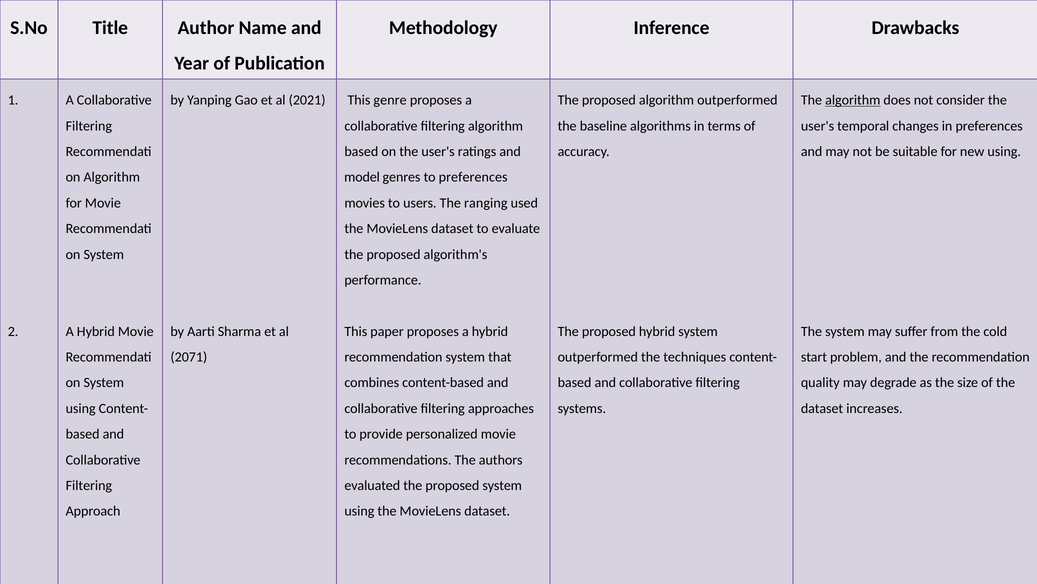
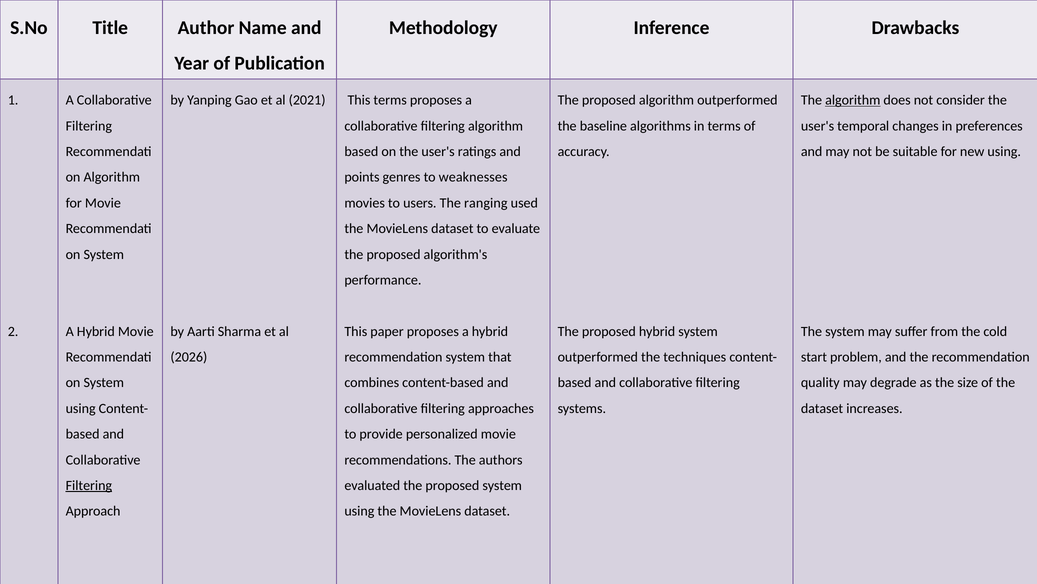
This genre: genre -> terms (390, 100)
model: model -> points (362, 177)
to preferences: preferences -> weaknesses (473, 177)
2071: 2071 -> 2026 (189, 357)
Filtering underline: none -> present (89, 485)
